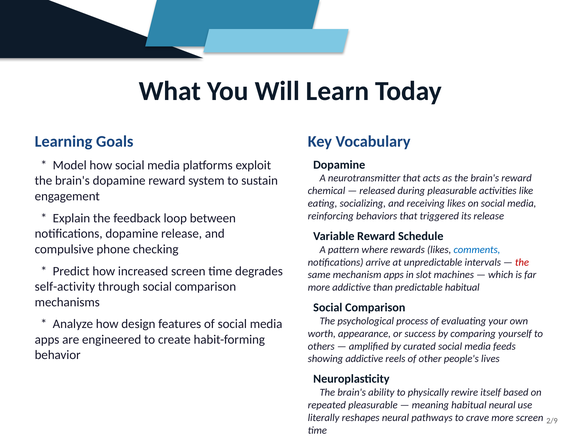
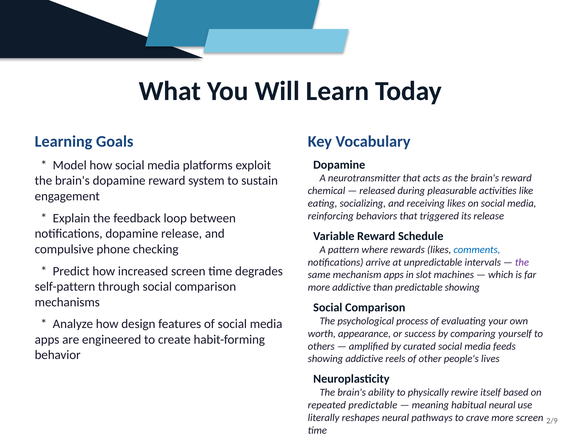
the colour: red -> purple (522, 262)
self-activity: self-activity -> self-pattern (65, 286)
predictable habitual: habitual -> showing (462, 287)
repeated pleasurable: pleasurable -> predictable (373, 405)
